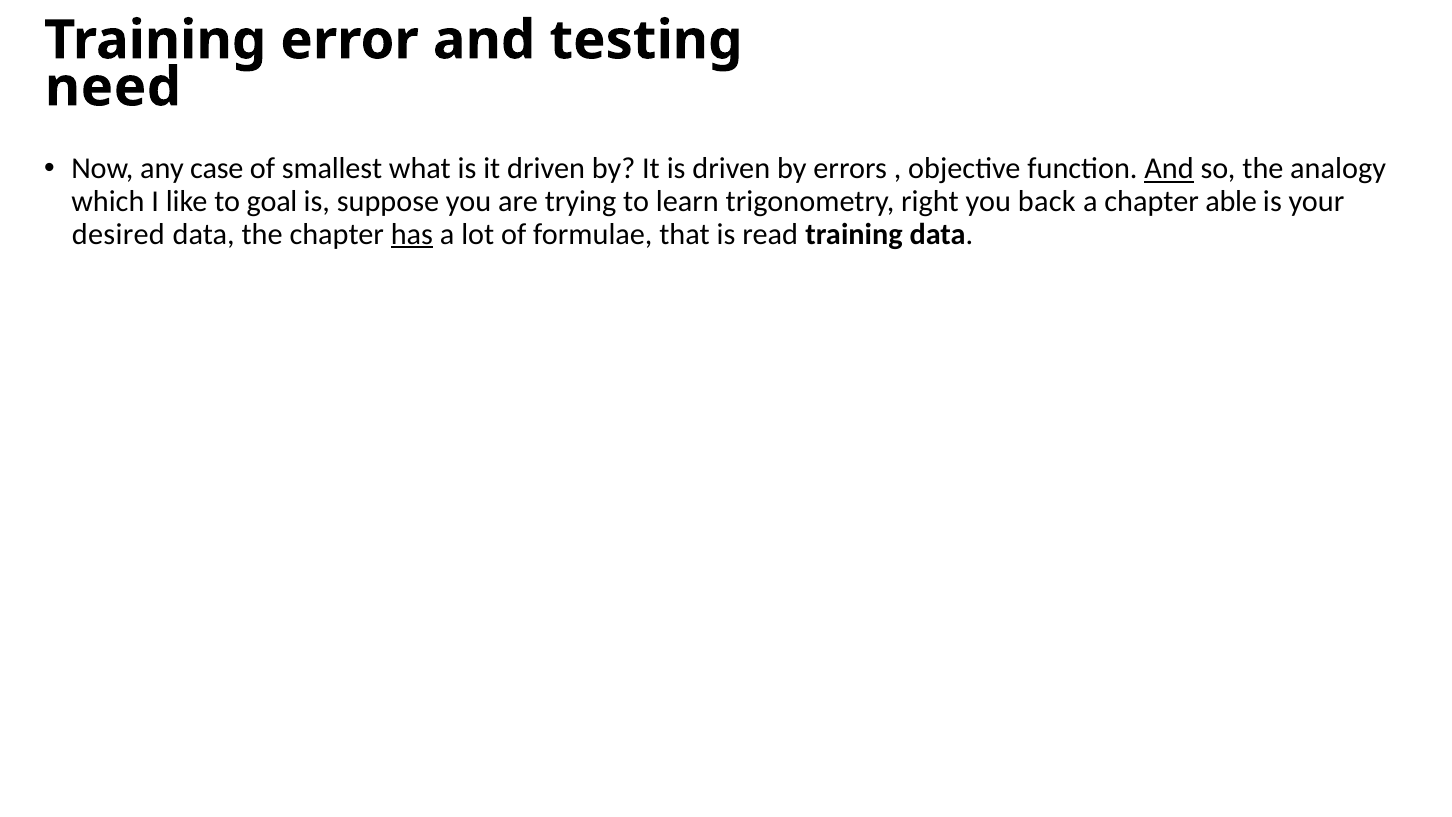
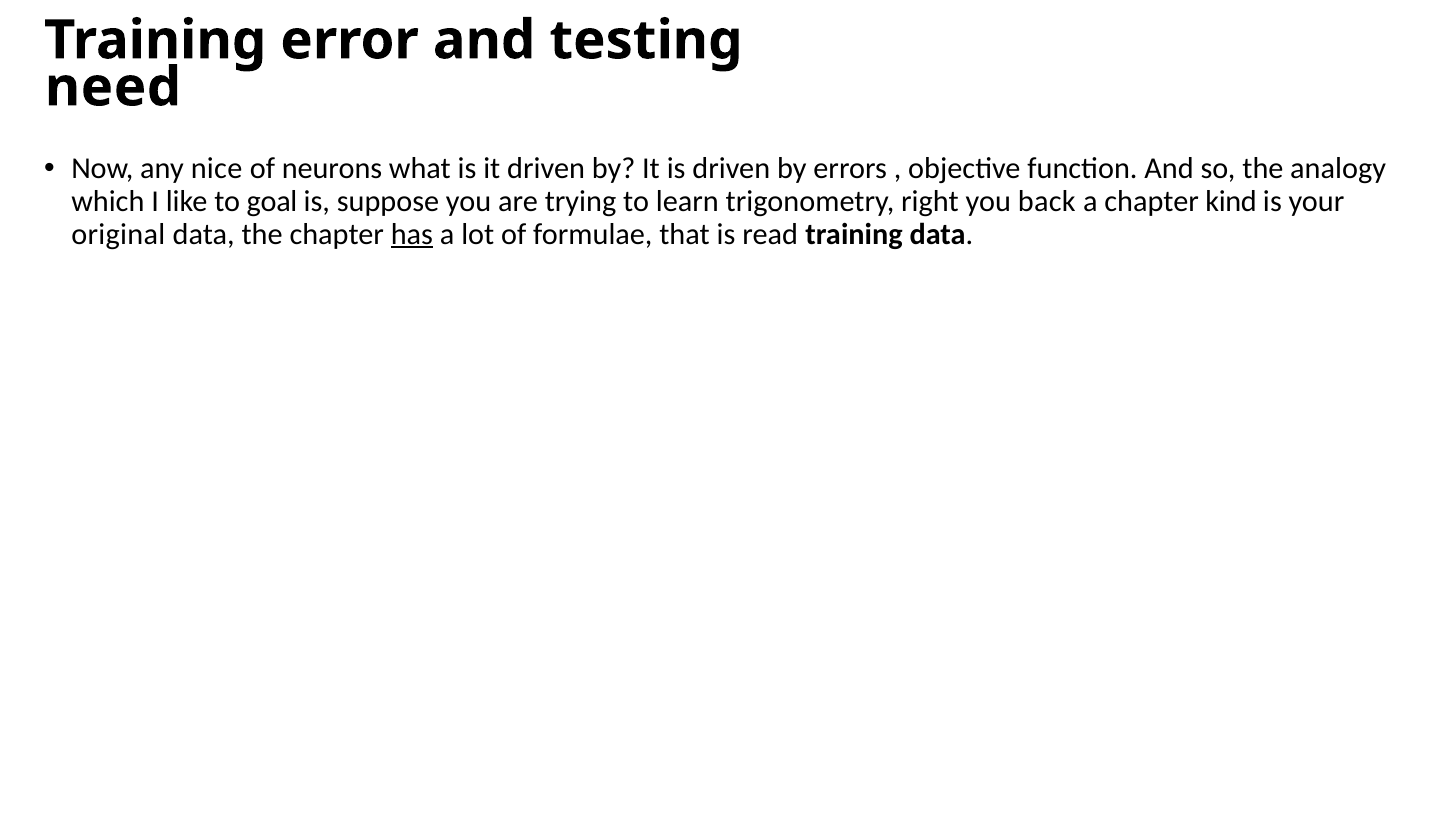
case: case -> nice (217, 169)
smallest: smallest -> neurons (332, 169)
And underline: present -> none (1169, 169)
able: able -> kind (1231, 202)
desired: desired -> original (118, 234)
